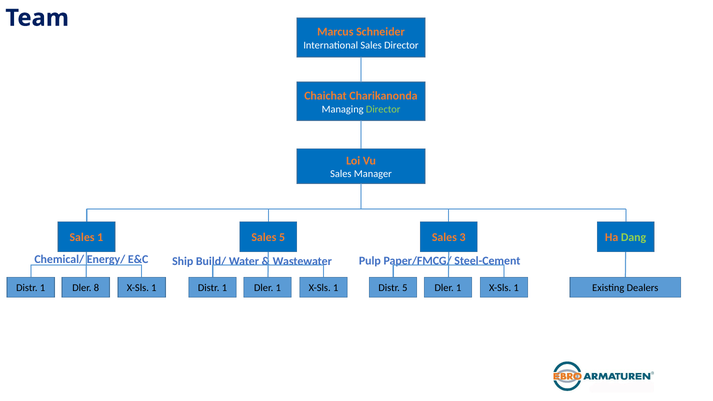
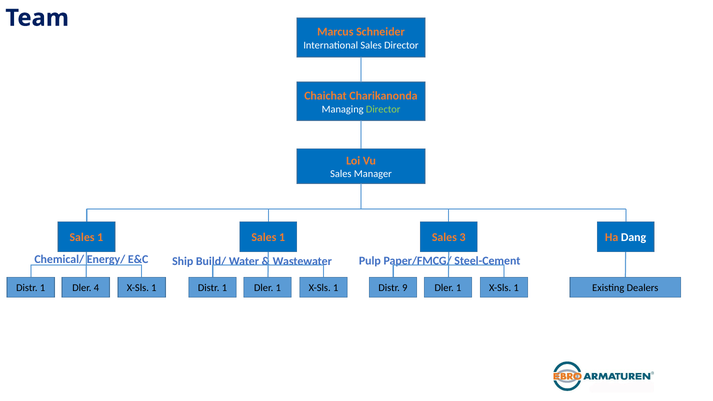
5: 5 -> 1 (282, 238)
Dang colour: light green -> white (634, 238)
8: 8 -> 4 (96, 288)
Distr 5: 5 -> 9 (405, 288)
